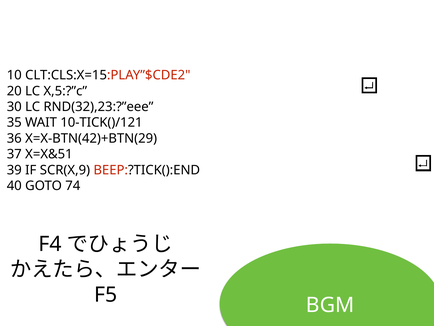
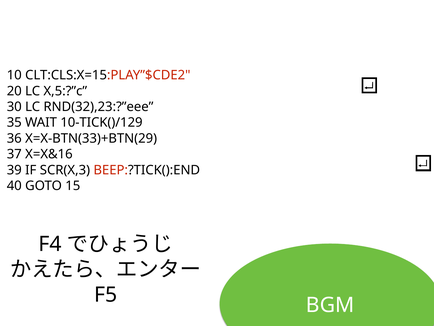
10-TICK()/121: 10-TICK()/121 -> 10-TICK()/129 (101, 122)
X=X-BTN(42)+BTN(29: X=X-BTN(42)+BTN(29 -> X=X-BTN(33)+BTN(29 (91, 138)
X=X&51: X=X&51 -> X=X&16 (49, 154)
SCR(X,9: SCR(X,9 -> SCR(X,3 (65, 170)
74: 74 -> 15 (73, 186)
